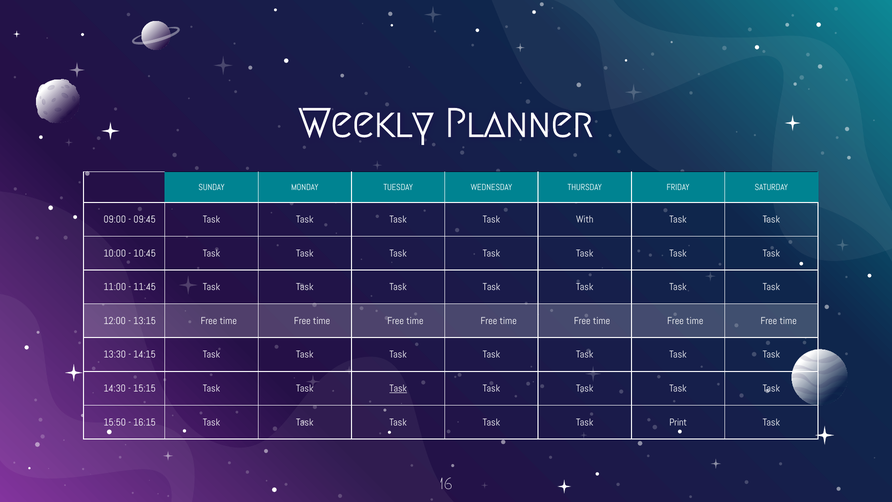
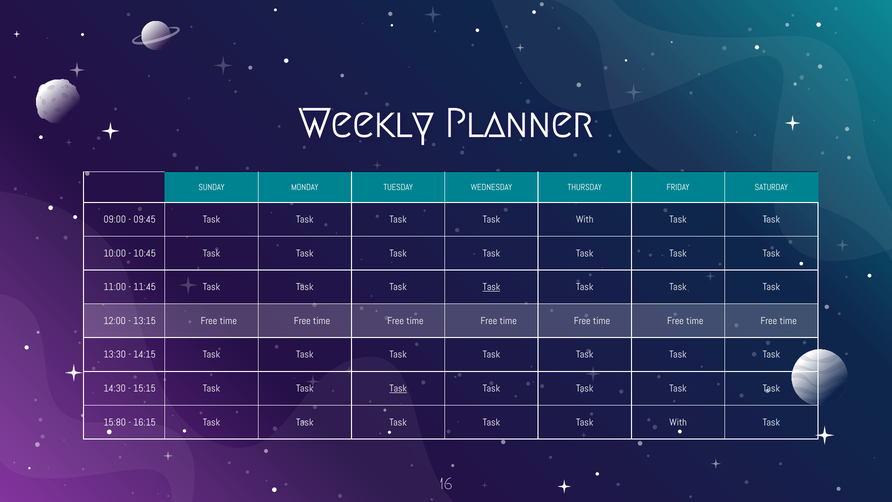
Task underline: none -> present (491, 287)
15:50: 15:50 -> 15:80 (115, 422)
Print: Print -> With (678, 422)
